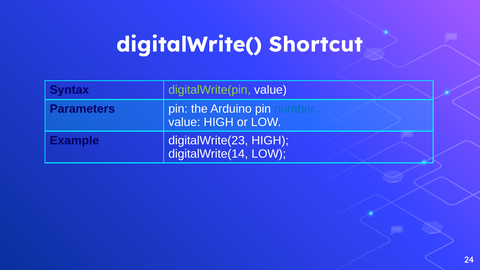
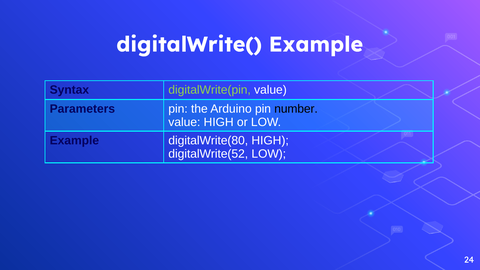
digitalWrite( Shortcut: Shortcut -> Example (316, 44)
number colour: blue -> black (296, 109)
digitalWrite(23: digitalWrite(23 -> digitalWrite(80 (208, 140)
digitalWrite(14: digitalWrite(14 -> digitalWrite(52 (208, 154)
